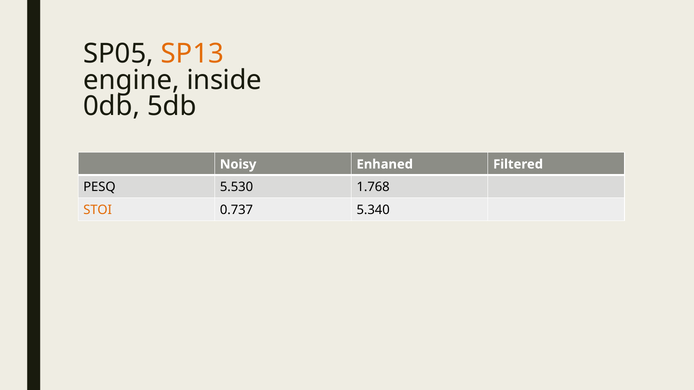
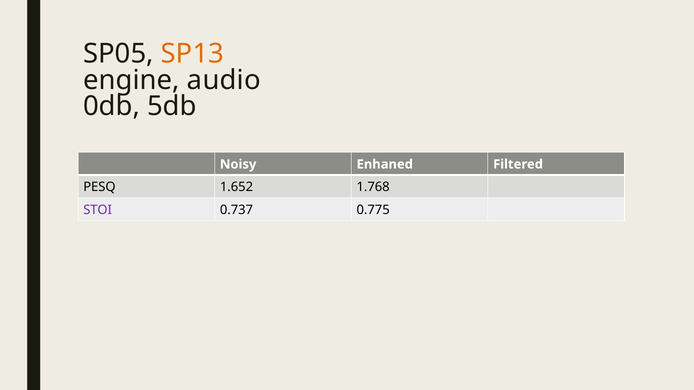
inside: inside -> audio (224, 80)
5.530: 5.530 -> 1.652 (236, 187)
STOI colour: orange -> purple (98, 210)
5.340: 5.340 -> 0.775 (373, 210)
